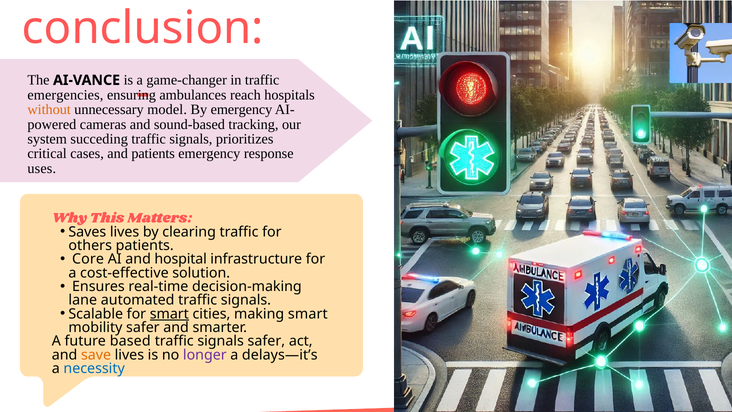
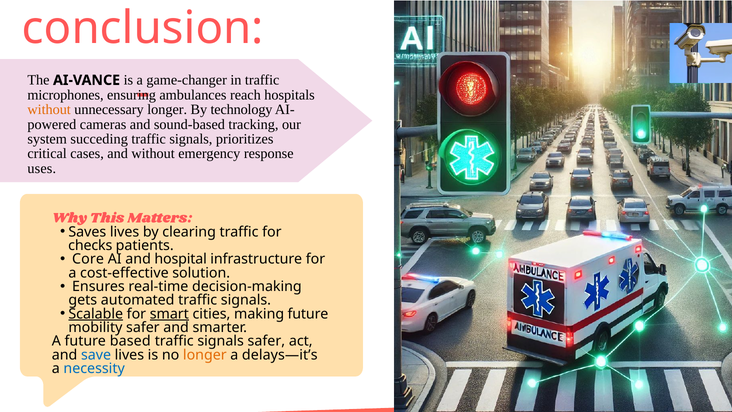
emergencies: emergencies -> microphones (66, 95)
unnecessary model: model -> longer (167, 110)
By emergency: emergency -> technology (242, 110)
and patients: patients -> without (153, 154)
others: others -> checks (90, 245)
lane: lane -> gets (83, 300)
Scalable underline: none -> present (96, 314)
making smart: smart -> future (308, 314)
save colour: orange -> blue (96, 355)
longer colour: purple -> orange (205, 355)
